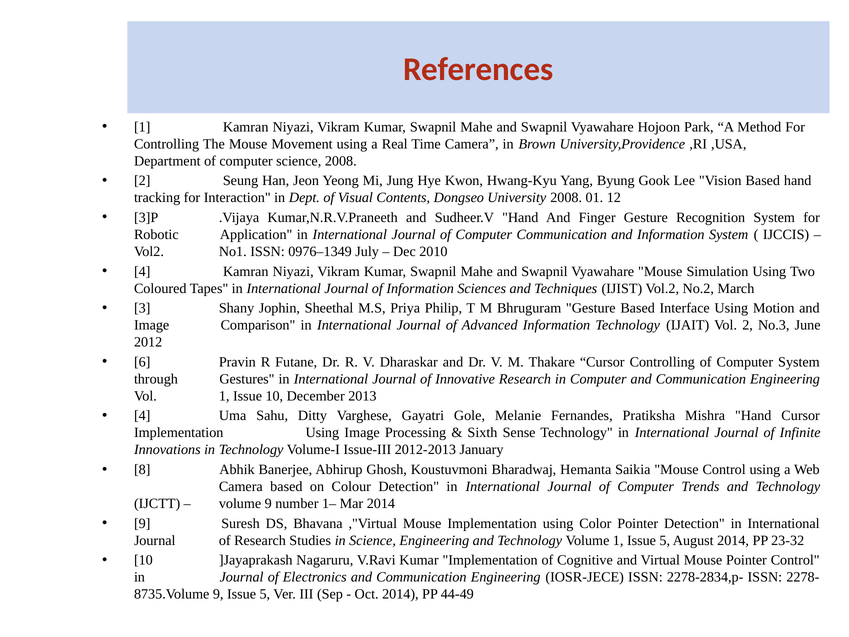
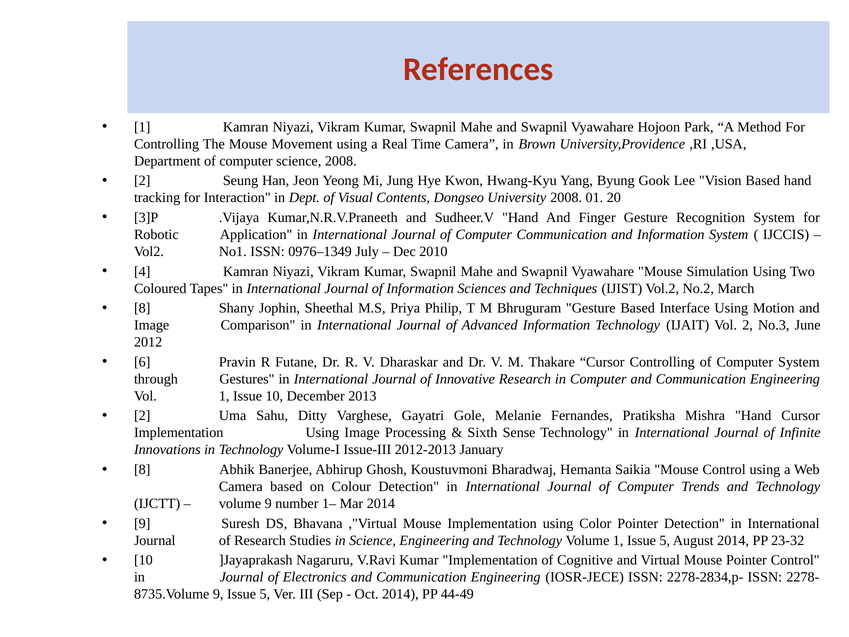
12: 12 -> 20 (614, 198)
3: 3 -> 8 (142, 308)
4: 4 -> 2 (142, 416)
